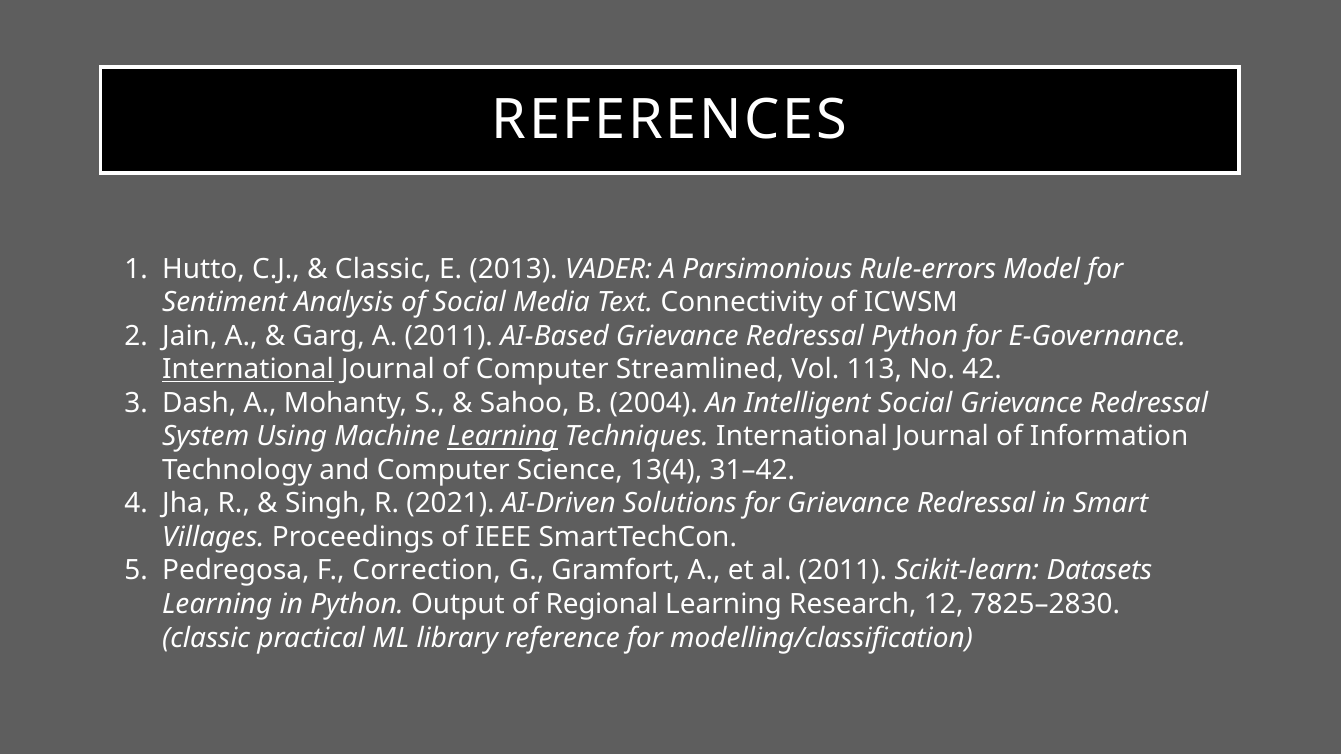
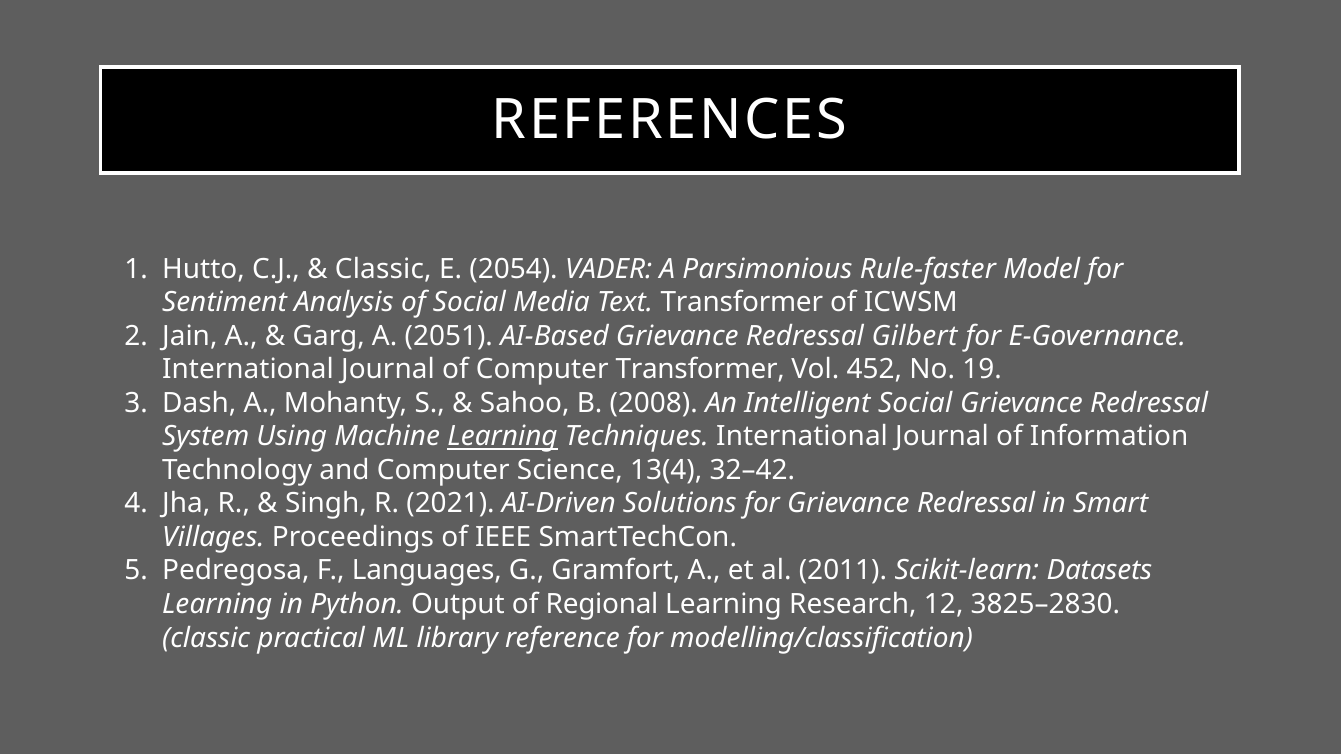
2013: 2013 -> 2054 (514, 269)
Rule-errors: Rule-errors -> Rule-faster (928, 269)
Text Connectivity: Connectivity -> Transformer (742, 303)
A 2011: 2011 -> 2051 (449, 336)
Redressal Python: Python -> Gilbert (915, 336)
International underline: present -> none (248, 370)
Computer Streamlined: Streamlined -> Transformer (700, 370)
113: 113 -> 452 (874, 370)
42: 42 -> 19 (982, 370)
2004: 2004 -> 2008 (654, 403)
31–42: 31–42 -> 32–42 (752, 470)
Correction: Correction -> Languages (427, 571)
7825–2830: 7825–2830 -> 3825–2830 (1045, 605)
